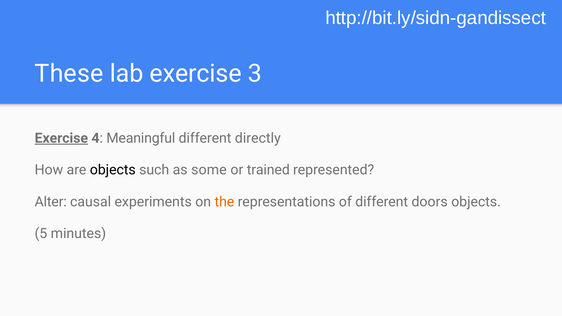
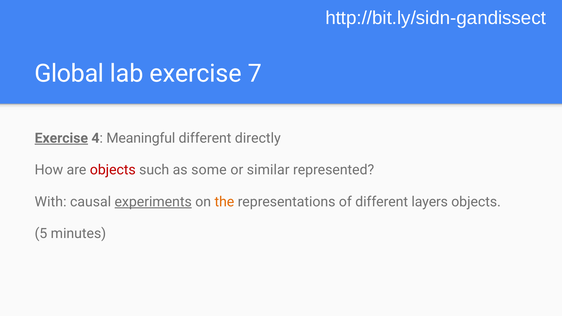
These: These -> Global (69, 74)
3: 3 -> 7 (255, 74)
objects colour: black -> red (113, 170)
trained: trained -> similar (268, 170)
Alter: Alter -> With (51, 202)
experiments underline: none -> present (153, 202)
doors: doors -> layers (430, 202)
